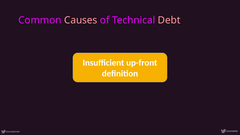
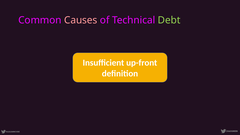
Debt colour: pink -> light green (169, 20)
